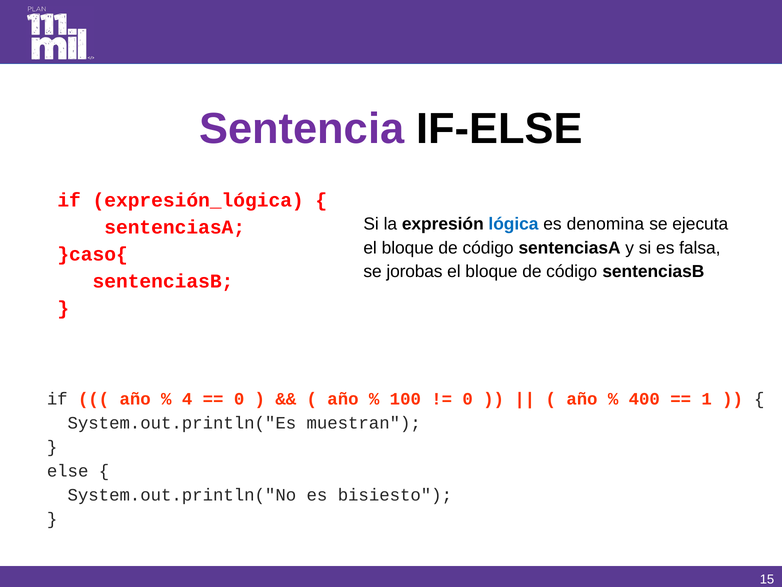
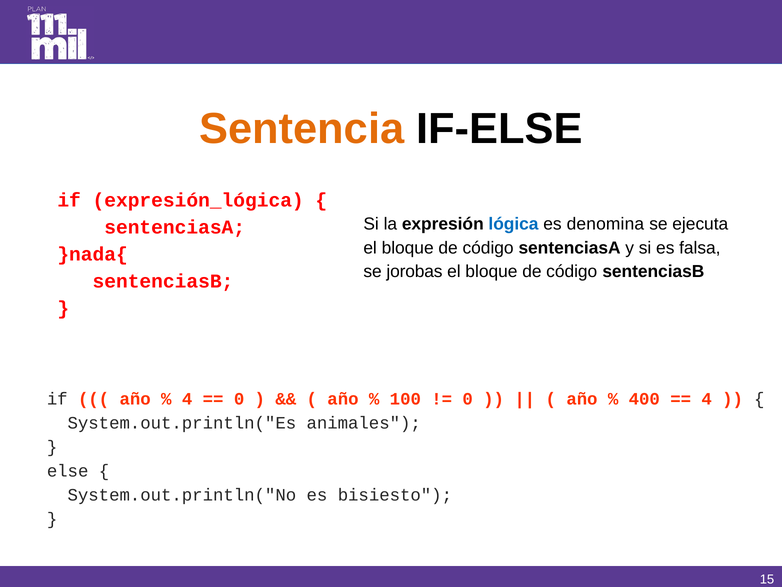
Sentencia colour: purple -> orange (302, 129)
}caso{: }caso{ -> }nada{ (93, 254)
1: 1 -> 4 (707, 399)
muestran: muestran -> animales (364, 423)
